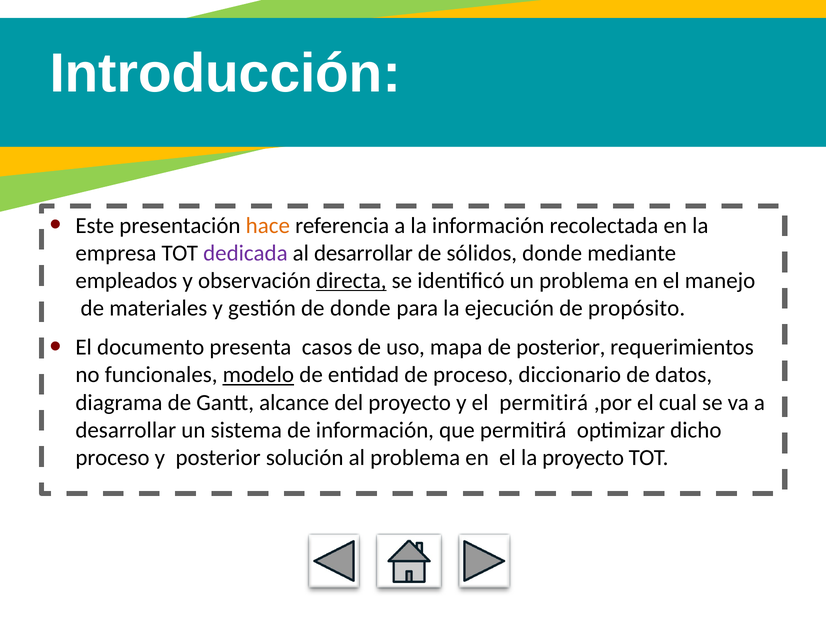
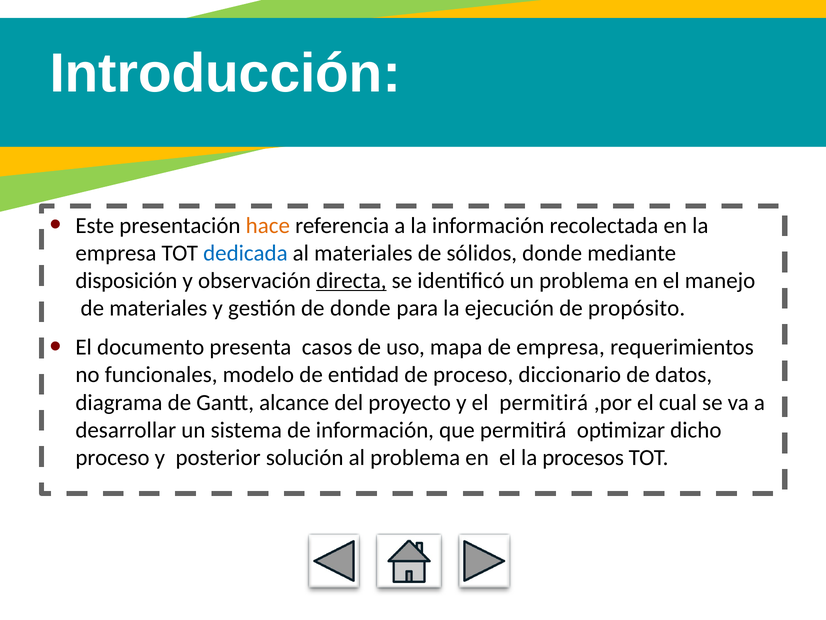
dedicada colour: purple -> blue (245, 253)
al desarrollar: desarrollar -> materiales (363, 253)
empleados: empleados -> disposición (126, 280)
de posterior: posterior -> empresa (561, 347)
modelo underline: present -> none (258, 375)
la proyecto: proyecto -> procesos (583, 457)
